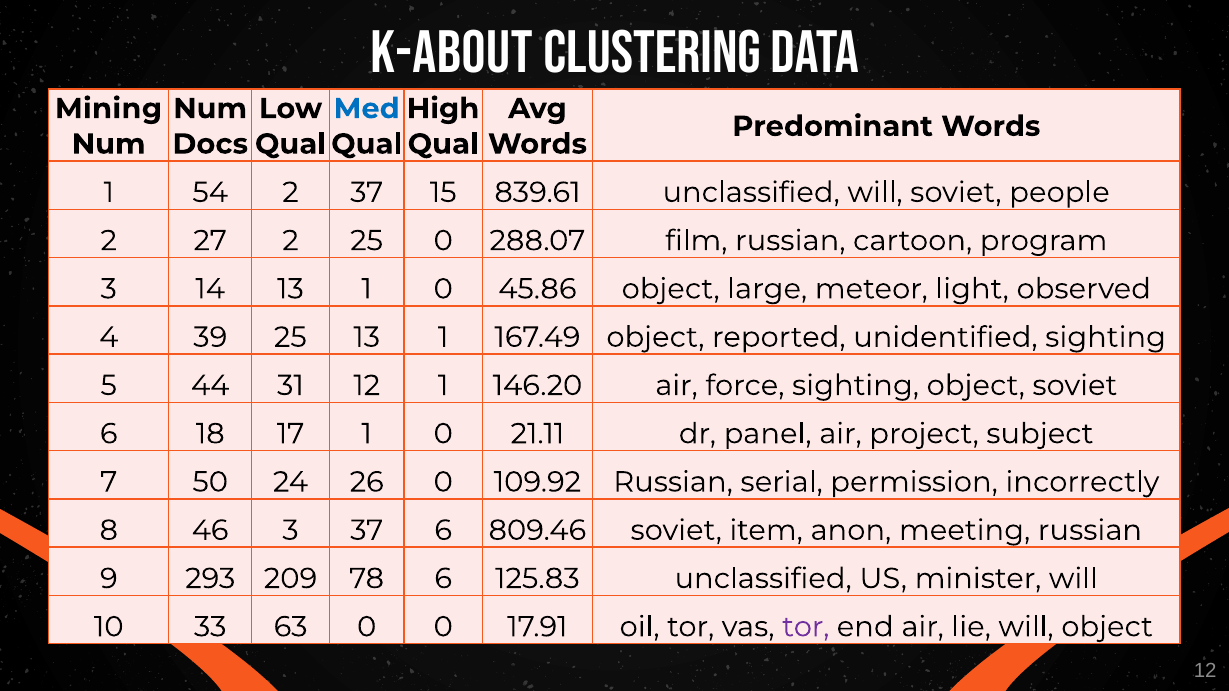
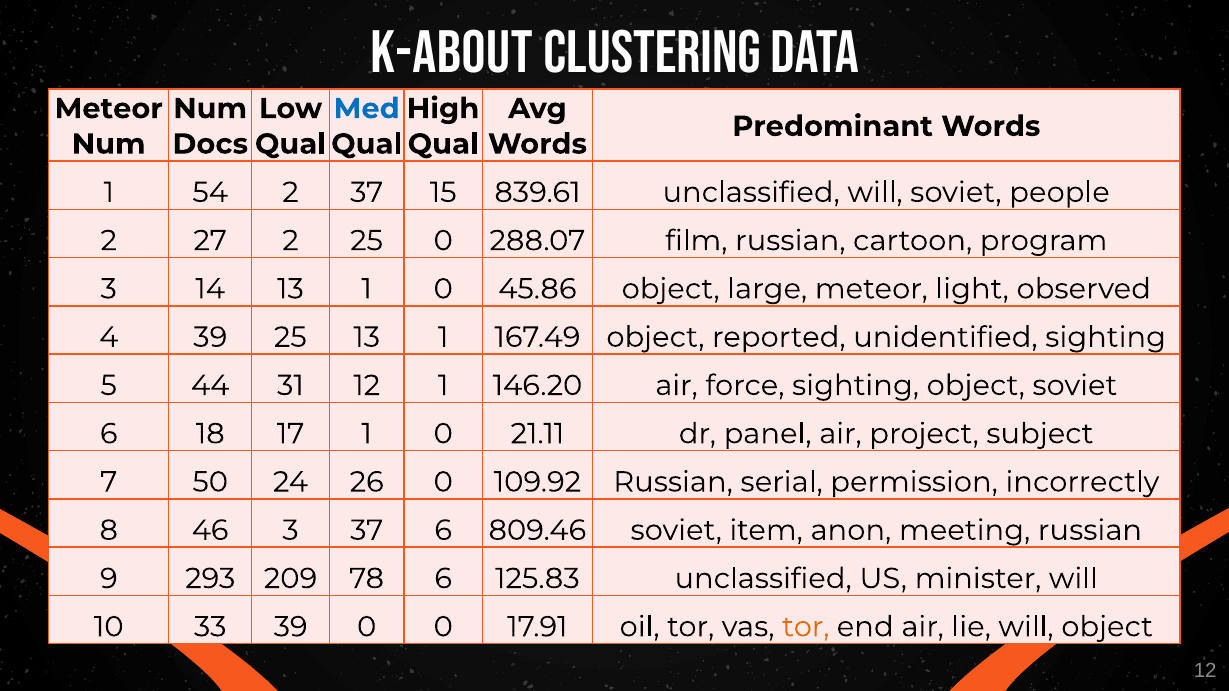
Mining: Mining -> Meteor (109, 109)
33 63: 63 -> 39 (291, 627)
tor colour: purple -> orange (806, 627)
